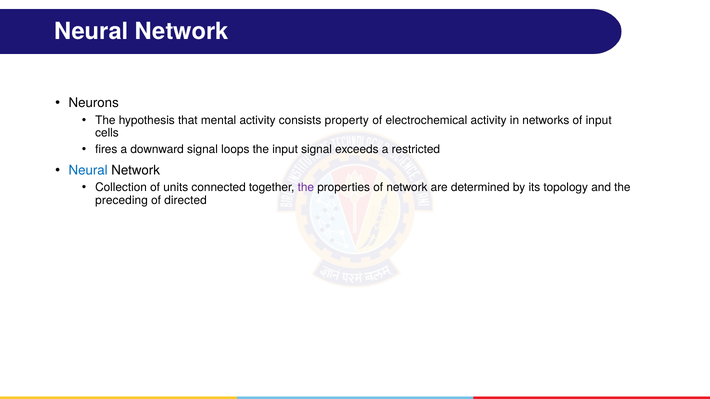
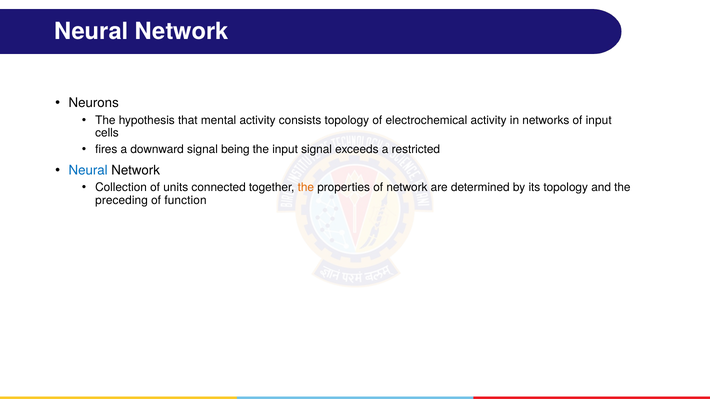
consists property: property -> topology (347, 120)
loops: loops -> being (235, 149)
the colour: purple -> orange (306, 188)
directed: directed -> function (185, 200)
